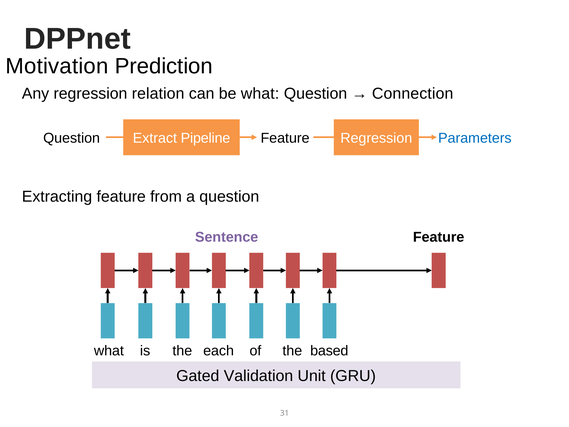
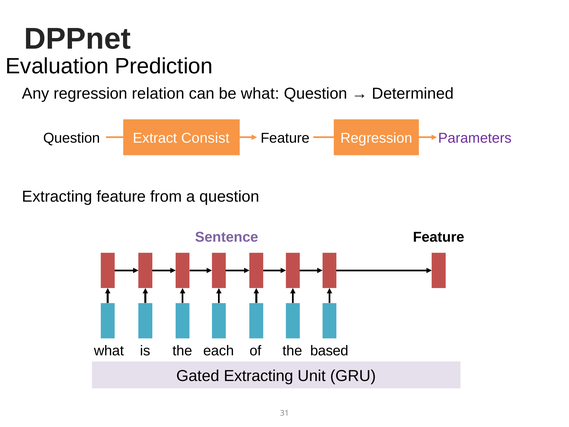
Motivation: Motivation -> Evaluation (57, 66)
Connection: Connection -> Determined (413, 93)
Pipeline: Pipeline -> Consist (205, 138)
Parameters colour: blue -> purple (475, 138)
Gated Validation: Validation -> Extracting (259, 376)
